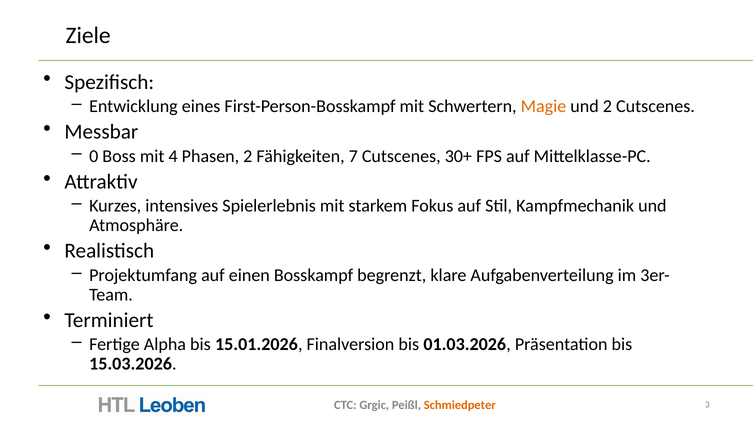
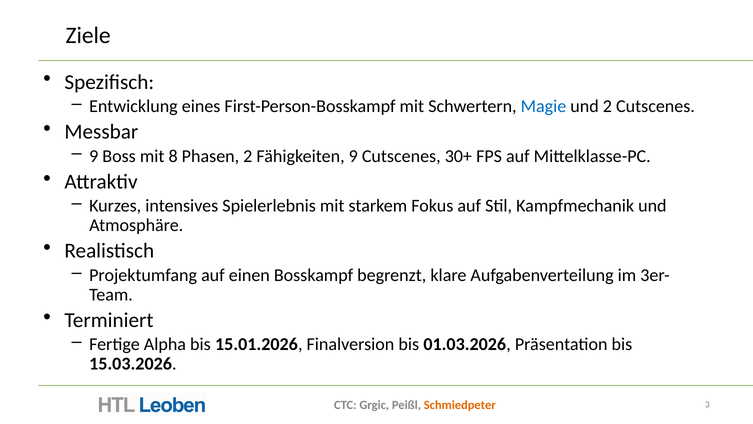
Magie colour: orange -> blue (543, 106)
0: 0 -> 9 (94, 156)
4: 4 -> 8 (173, 156)
Fähigkeiten 7: 7 -> 9 (353, 156)
